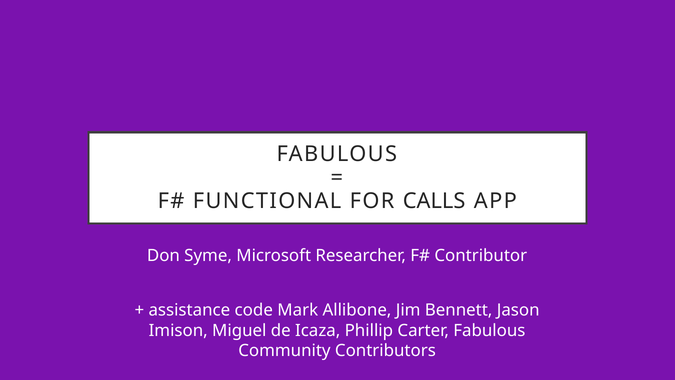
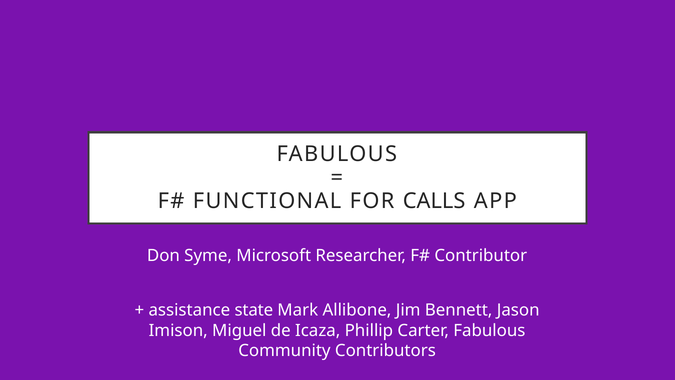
code: code -> state (254, 310)
